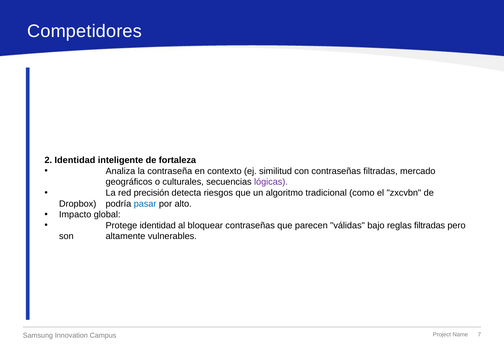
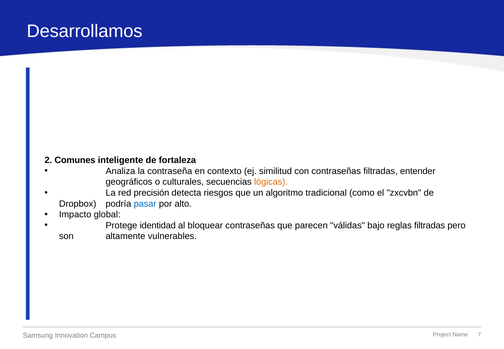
Competidores: Competidores -> Desarrollamos (85, 31)
2 Identidad: Identidad -> Comunes (75, 160)
mercado: mercado -> entender (418, 171)
lógicas colour: purple -> orange (271, 182)
